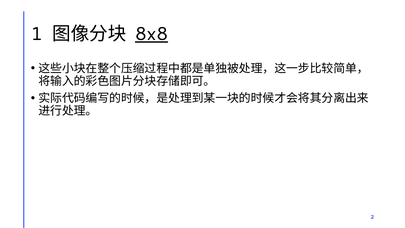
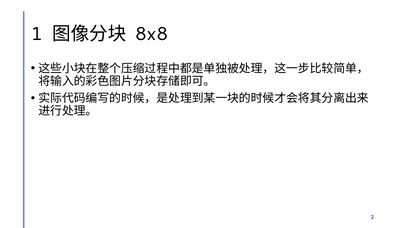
8x8 underline: present -> none (152, 34)
